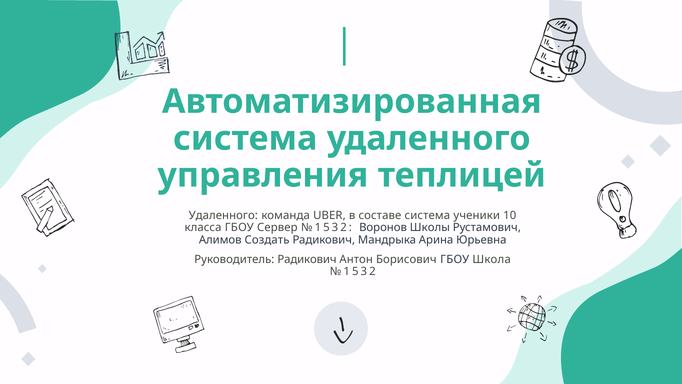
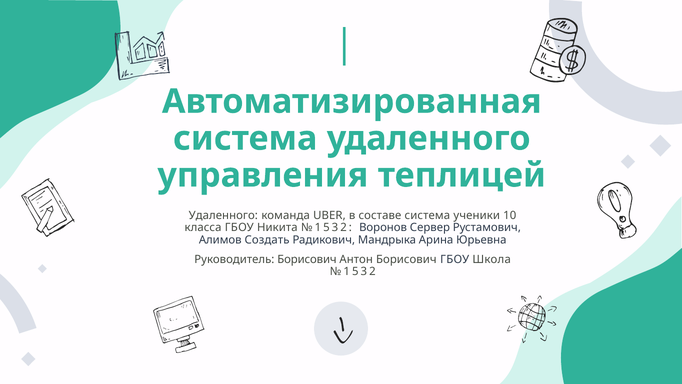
Сервер: Сервер -> Никита (277, 227)
Школы: Школы -> Сервер (430, 227)
Руководитель Радикович: Радикович -> Борисович (307, 259)
